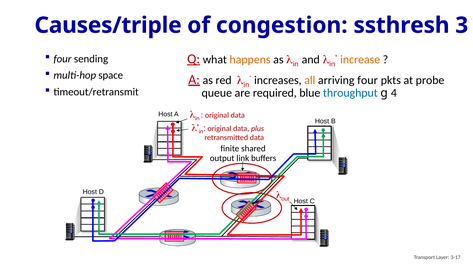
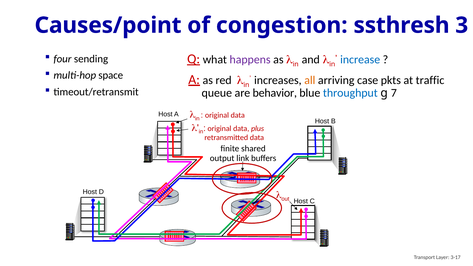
Causes/triple: Causes/triple -> Causes/point (108, 25)
happens colour: orange -> purple (250, 60)
increase colour: orange -> blue (360, 60)
arriving four: four -> case (368, 80)
probe: probe -> traffic (430, 80)
required: required -> behavior (275, 93)
4: 4 -> 7 (394, 93)
